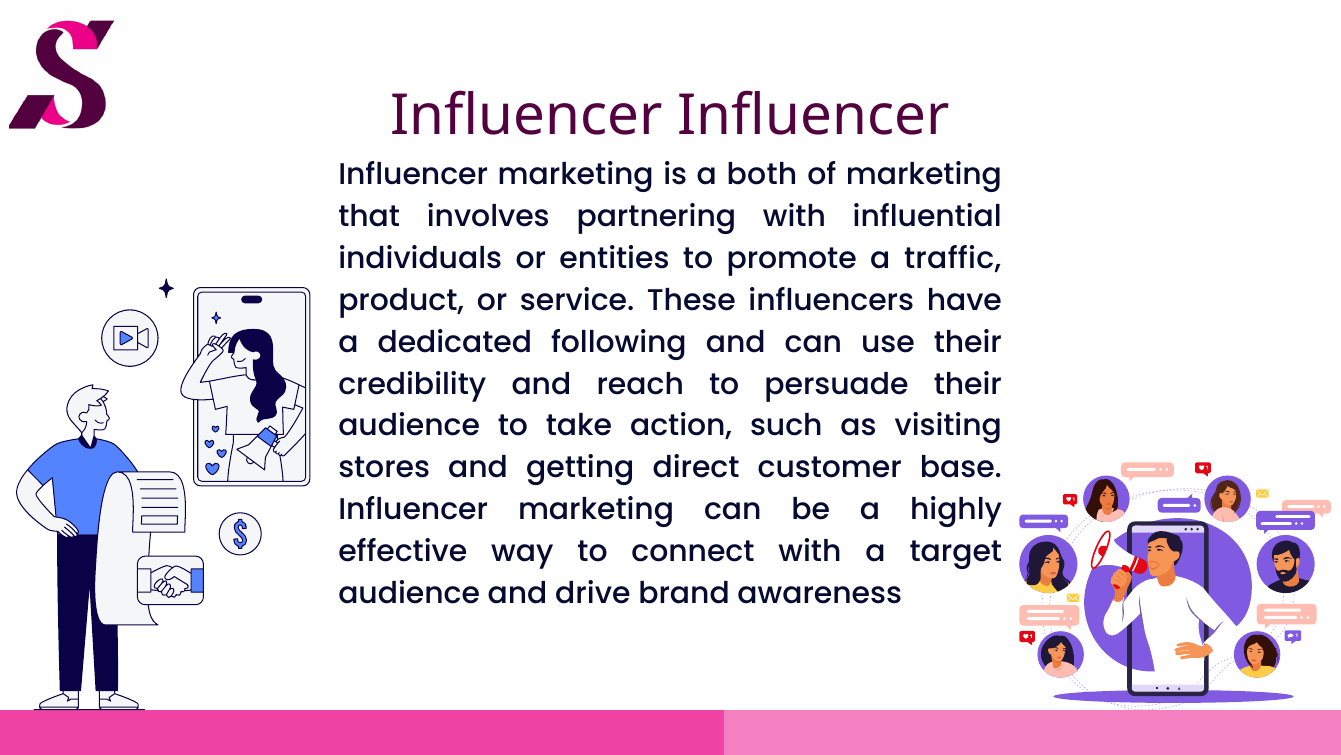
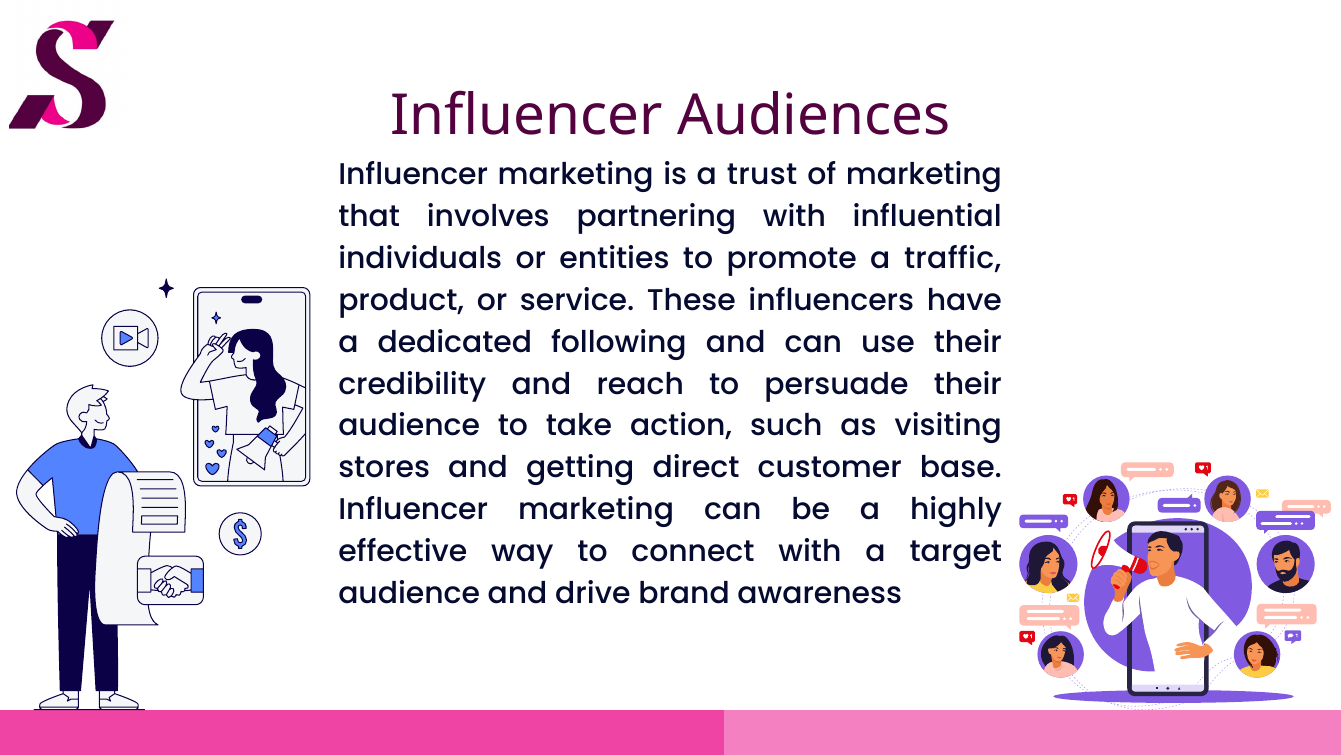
Influencer Influencer: Influencer -> Audiences (814, 116)
both: both -> trust (762, 175)
